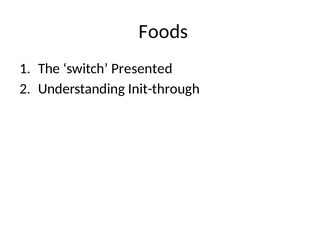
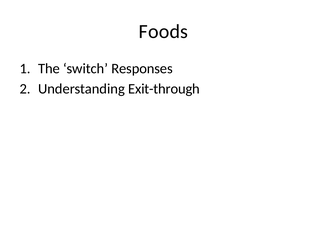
Presented: Presented -> Responses (142, 69)
Init-through: Init-through -> Exit-through (164, 89)
